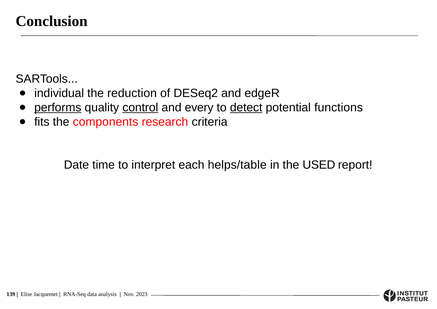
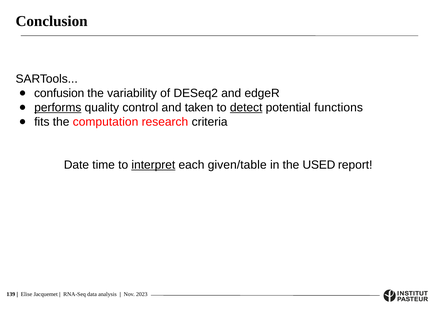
individual: individual -> confusion (59, 93)
reduction: reduction -> variability (132, 93)
control underline: present -> none (140, 108)
every: every -> taken (199, 108)
components: components -> computation (106, 122)
interpret underline: none -> present (153, 165)
helps/table: helps/table -> given/table (237, 165)
